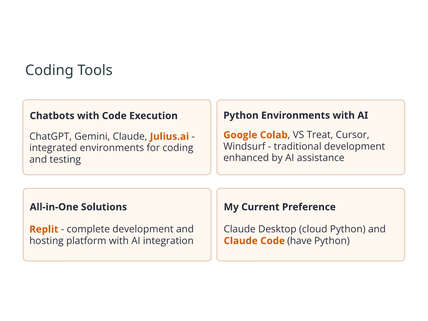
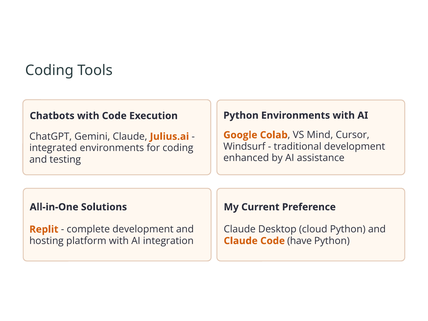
Treat: Treat -> Mind (320, 135)
